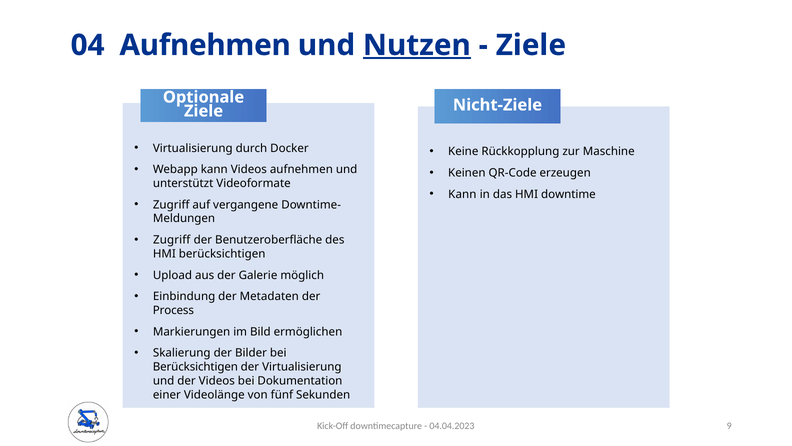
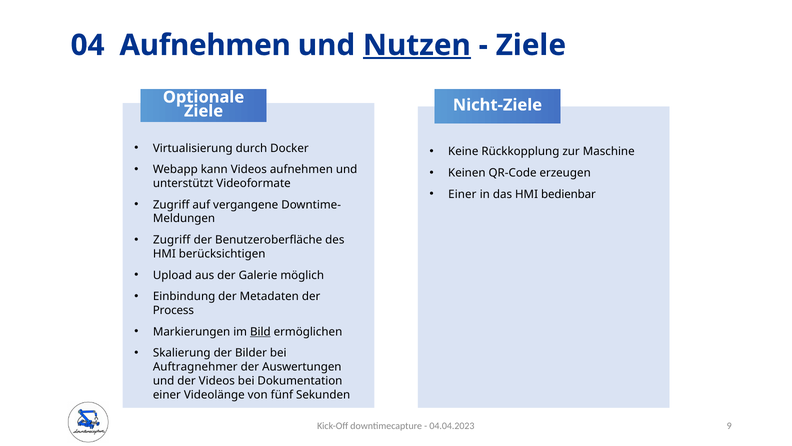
Kann: Kann -> Einer (462, 194)
downtime: downtime -> bedienbar (568, 194)
Bild underline: none -> present (260, 331)
Berücksichtigen: Berücksichtigen -> Auftragnehmer (195, 367)
der Virtualisierung: Virtualisierung -> Auswertungen (302, 367)
